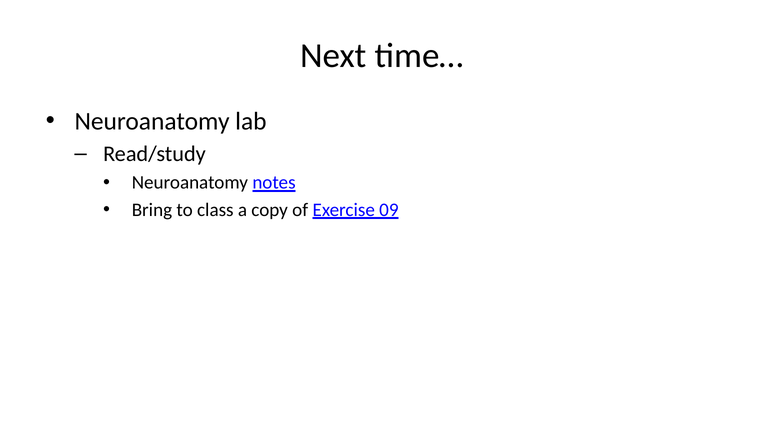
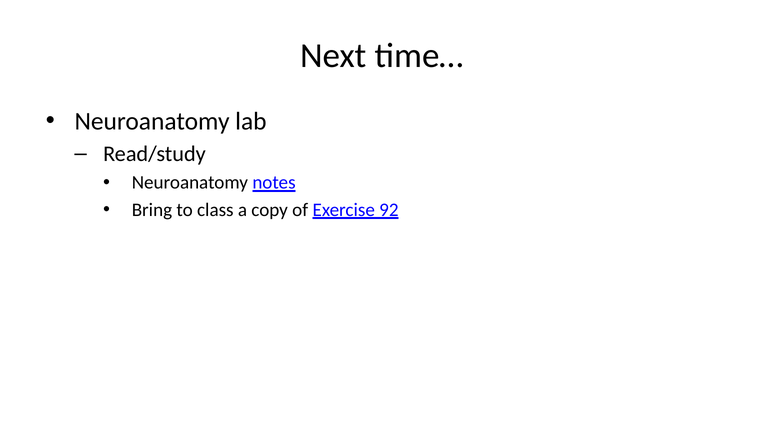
09: 09 -> 92 (389, 210)
